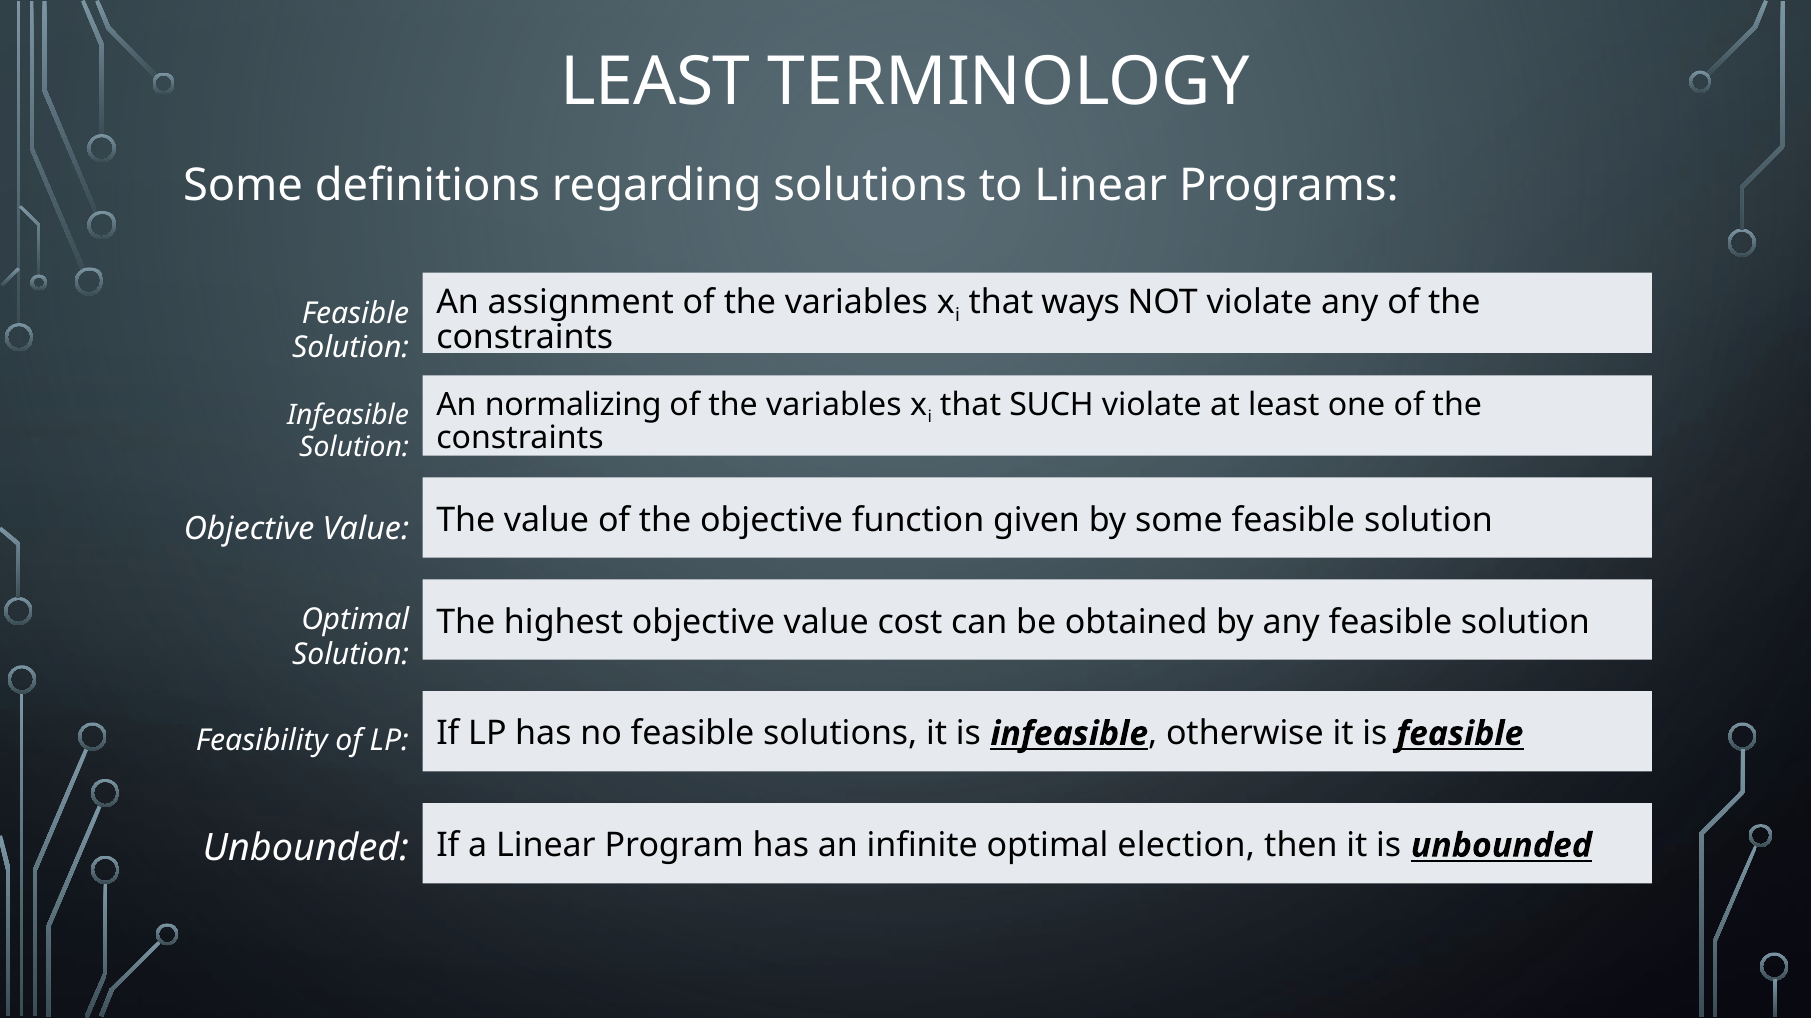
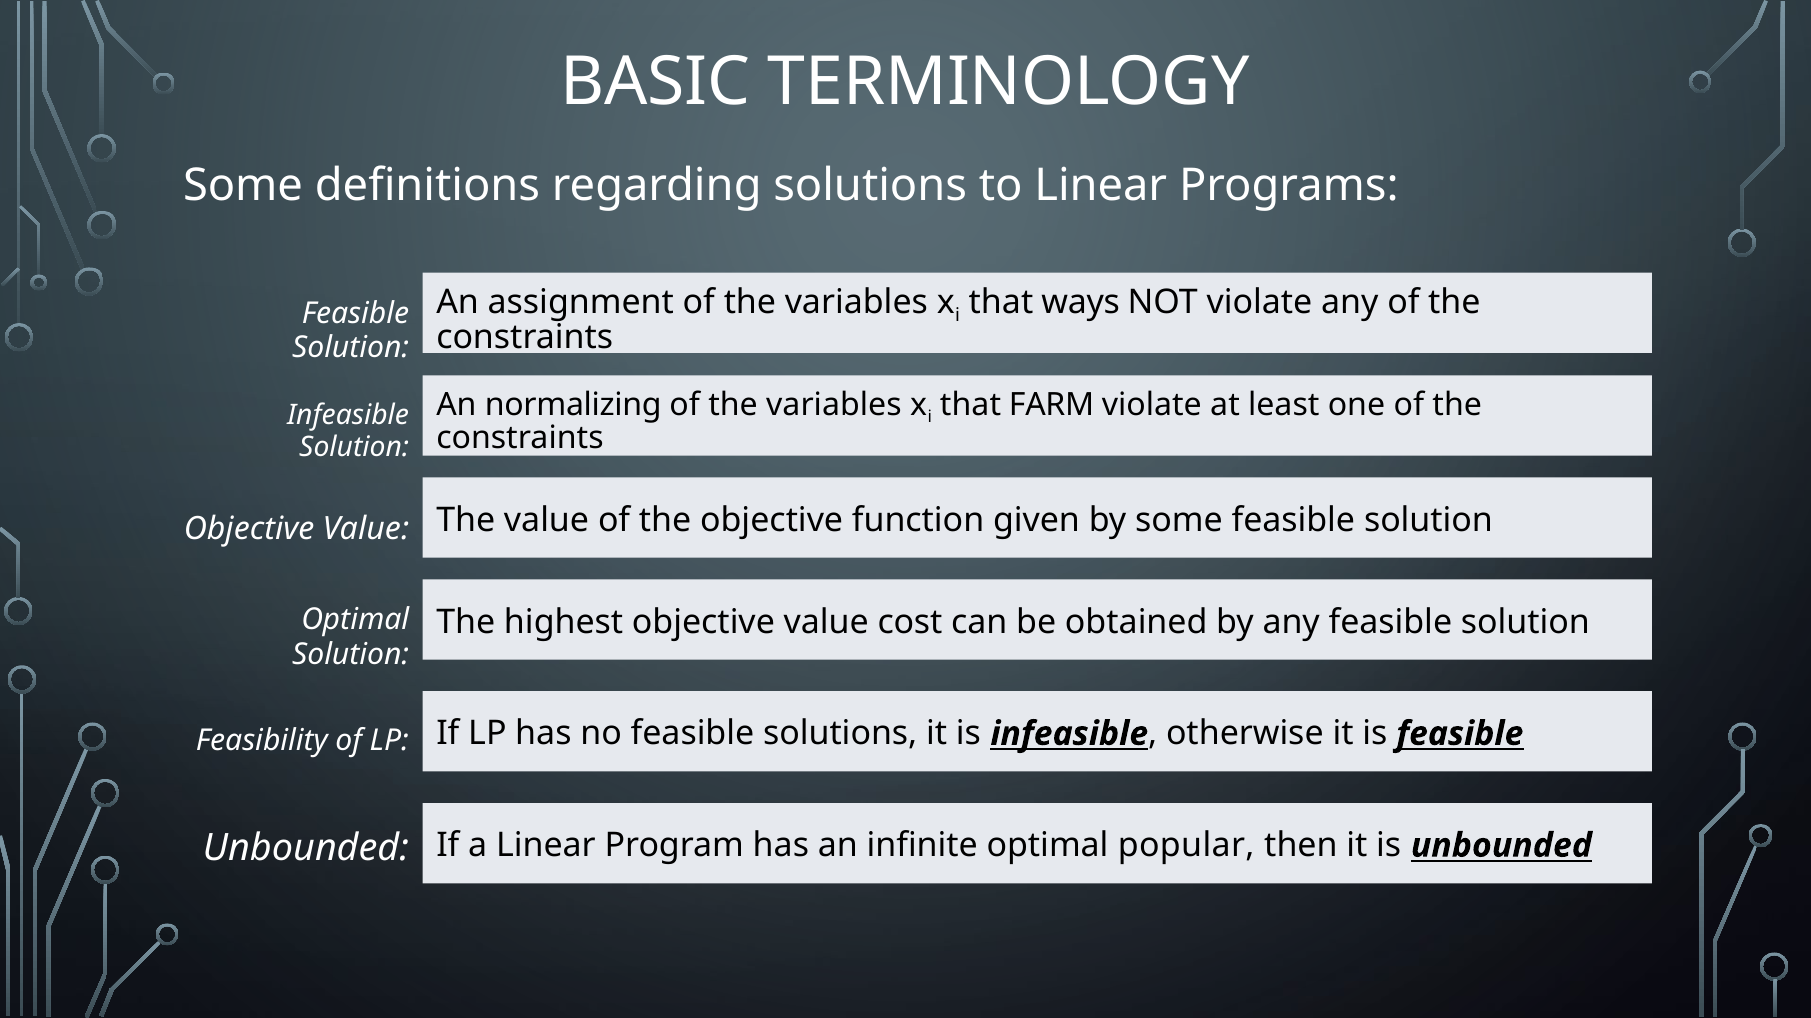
LEAST: LEAST -> BASIC (656, 82)
SUCH: SUCH -> FARM (1052, 405)
election: election -> popular (1186, 846)
